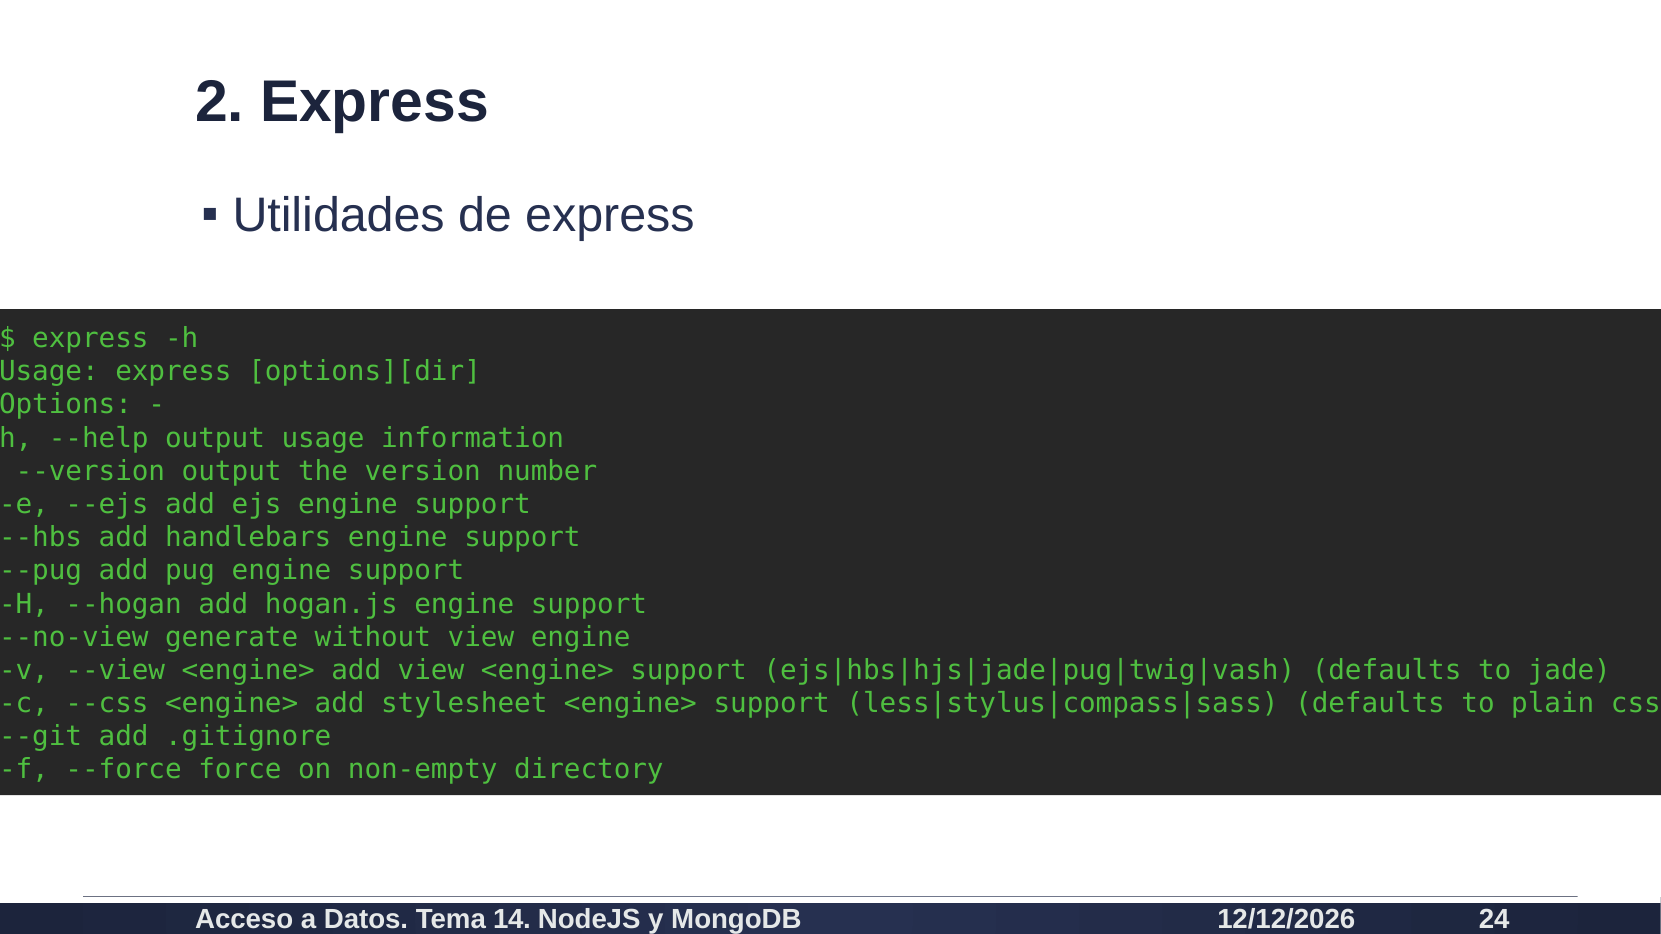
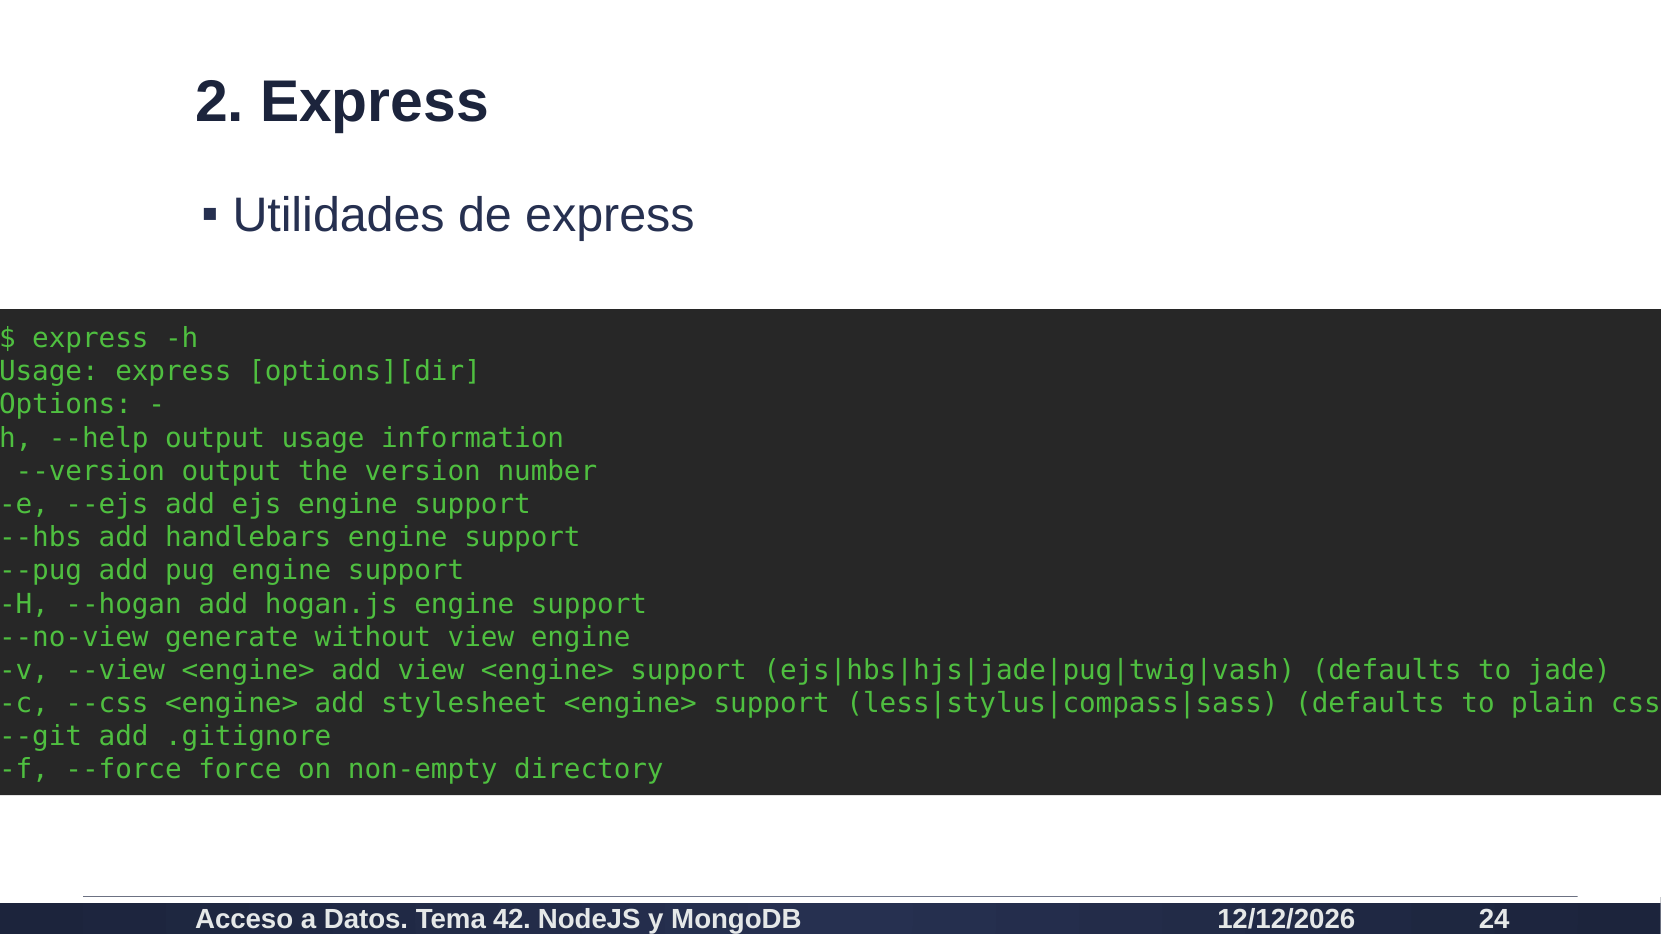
14: 14 -> 42 (512, 919)
